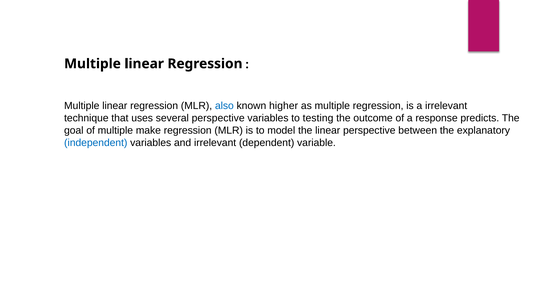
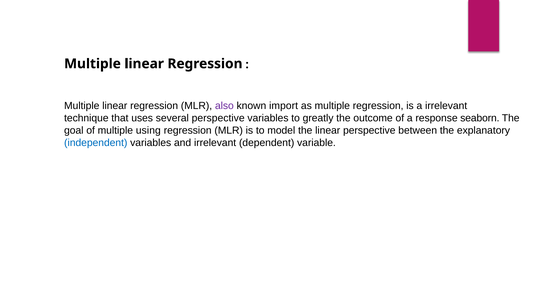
also colour: blue -> purple (224, 106)
higher: higher -> import (284, 106)
testing: testing -> greatly (318, 118)
predicts: predicts -> seaborn (480, 118)
make: make -> using (148, 130)
